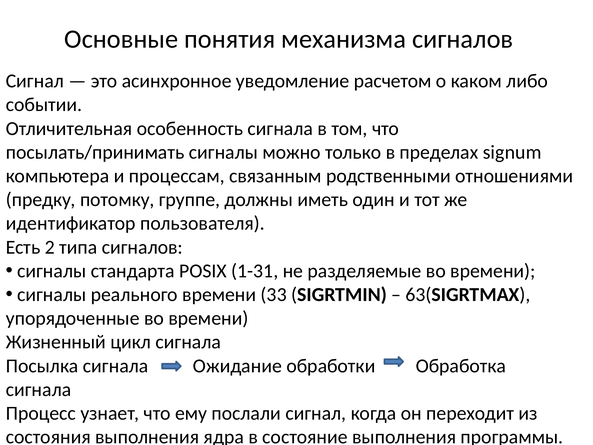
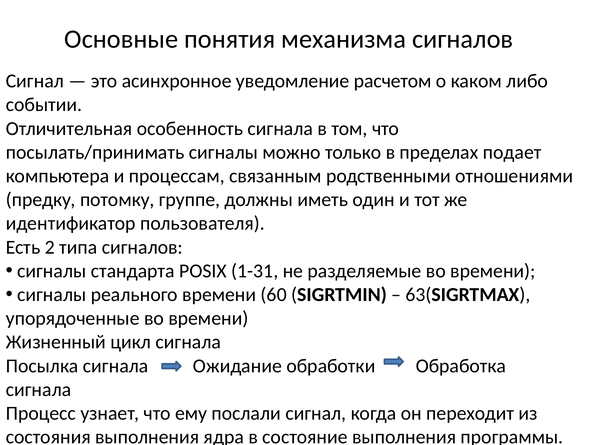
signum: signum -> подает (512, 152)
33: 33 -> 60 (274, 294)
